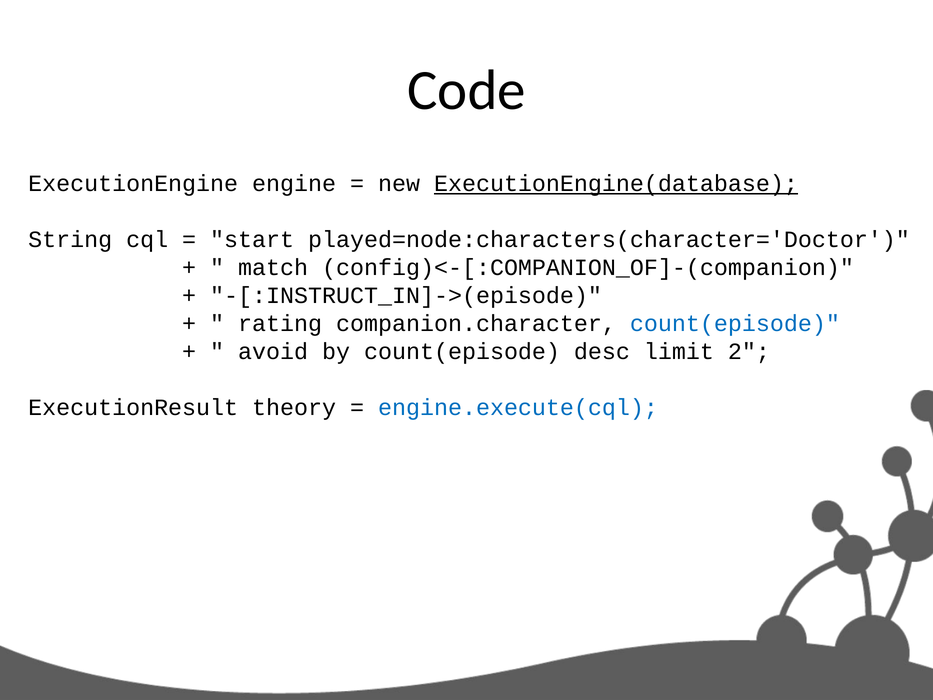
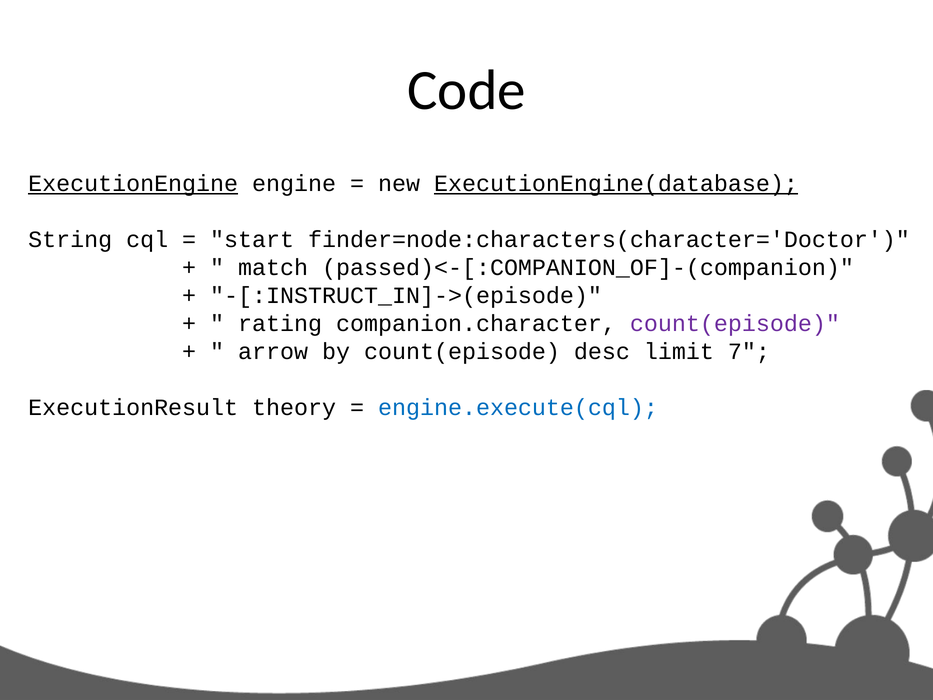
ExecutionEngine underline: none -> present (133, 184)
played=node:characters(character='Doctor: played=node:characters(character='Doctor -> finder=node:characters(character='Doctor (609, 240)
config)<-[:COMPANION_OF]-(companion: config)<-[:COMPANION_OF]-(companion -> passed)<-[:COMPANION_OF]-(companion (588, 268)
count(episode colour: blue -> purple (735, 324)
avoid: avoid -> arrow (273, 352)
2: 2 -> 7 (749, 352)
